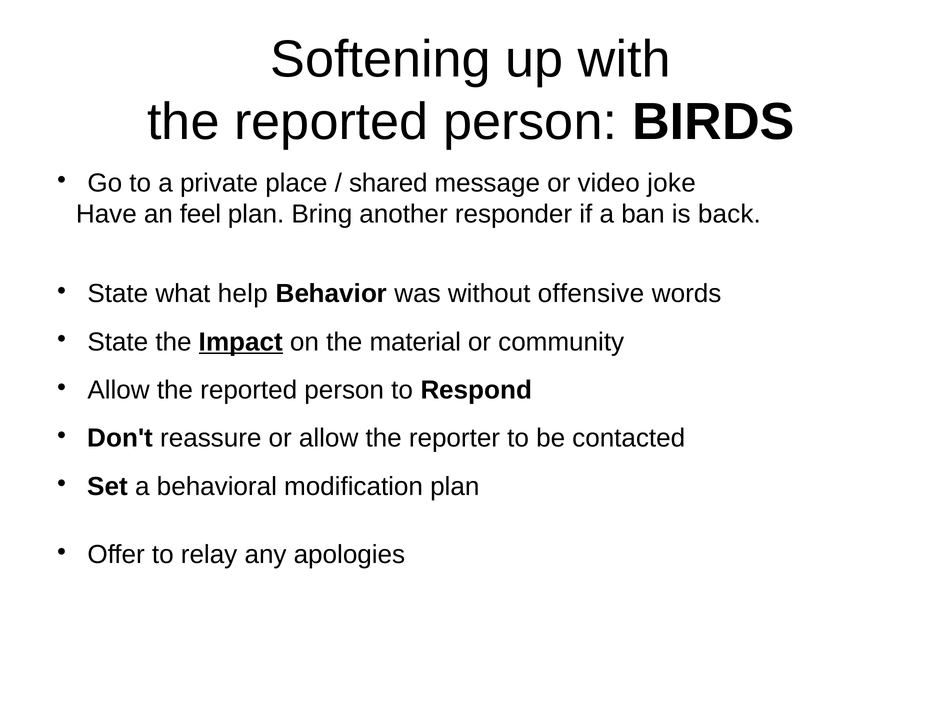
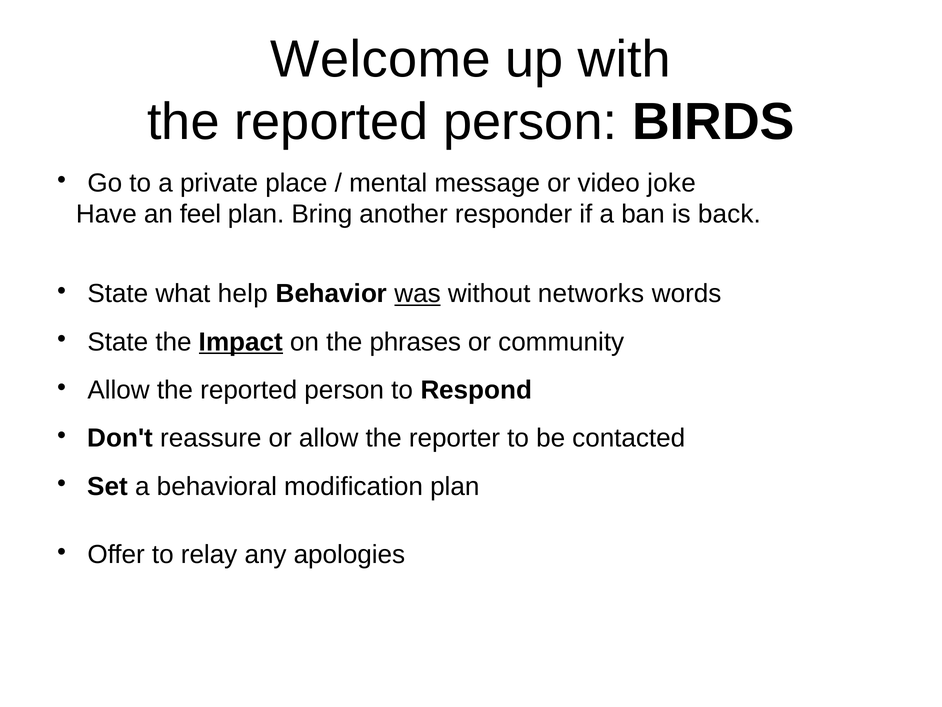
Softening: Softening -> Welcome (380, 59)
shared: shared -> mental (388, 183)
was underline: none -> present (418, 294)
offensive: offensive -> networks (591, 294)
material: material -> phrases (415, 342)
